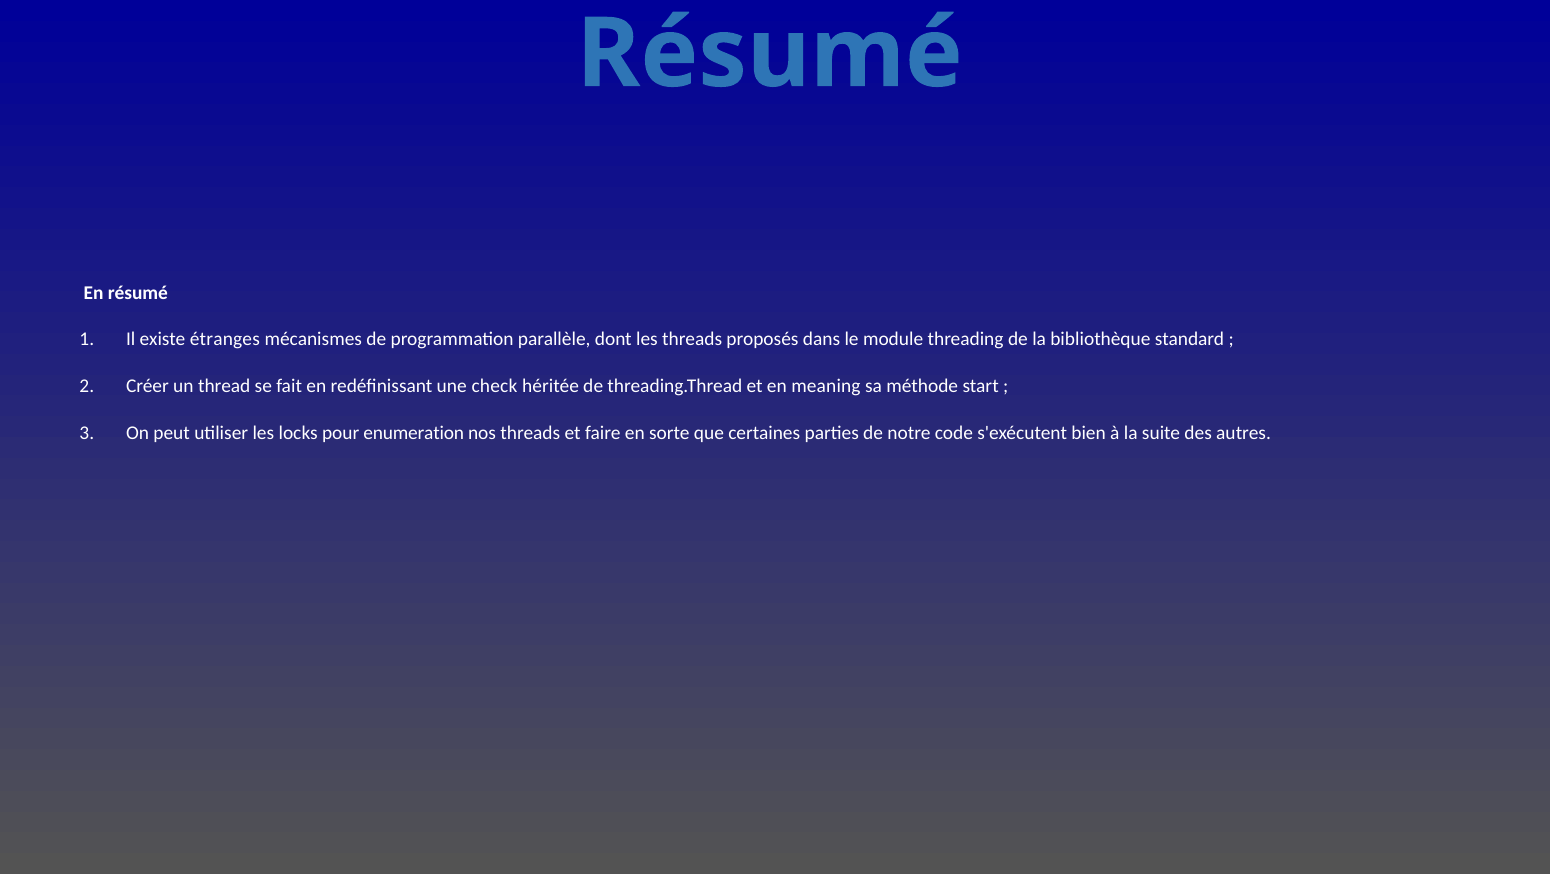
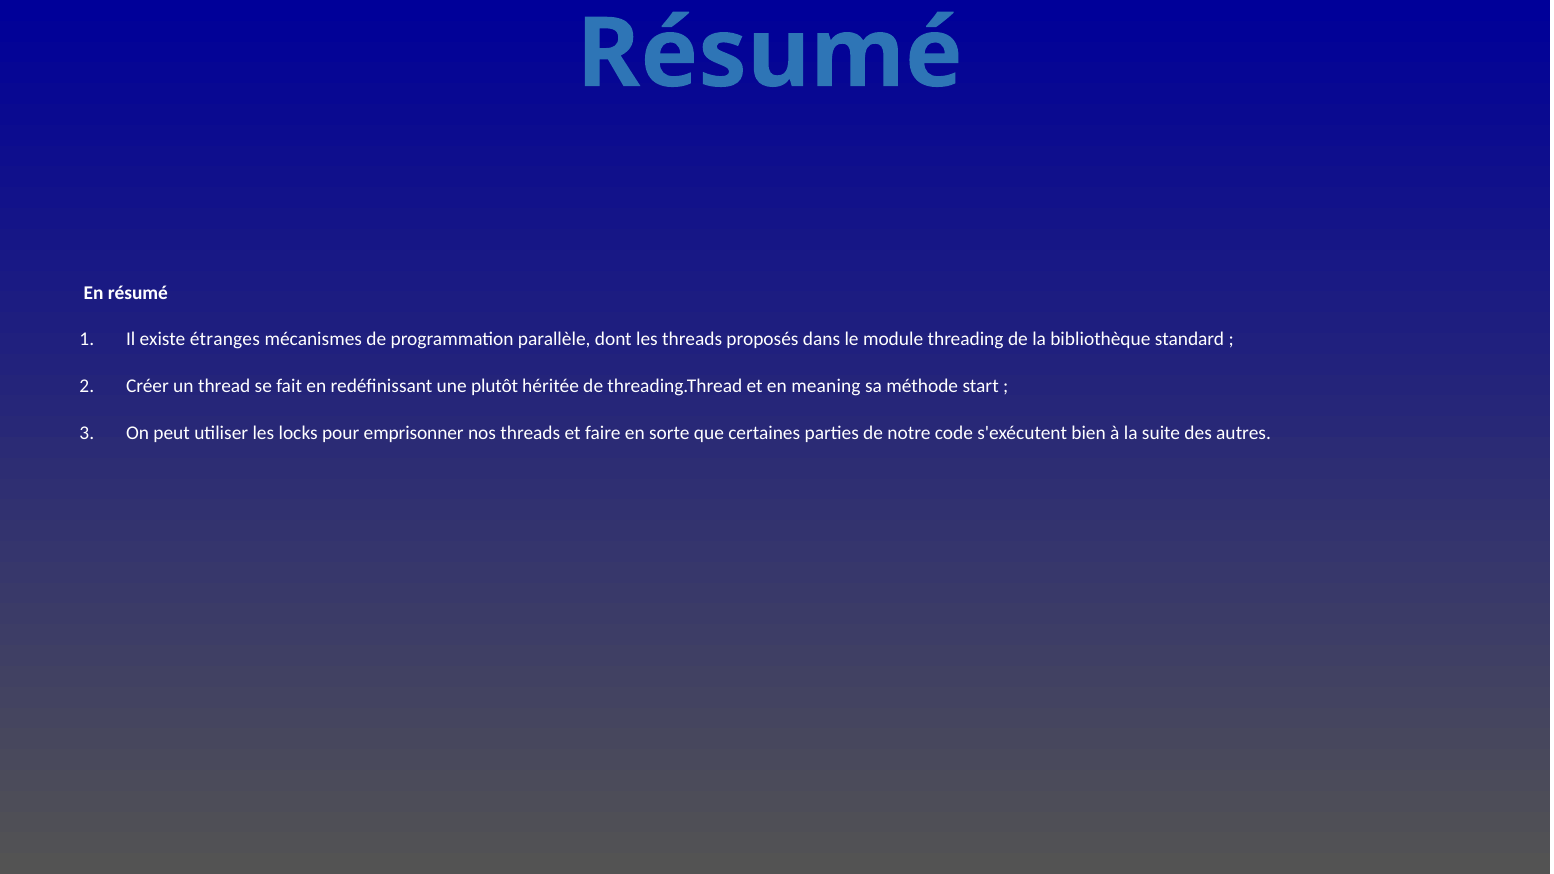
check: check -> plutôt (495, 386)
enumeration: enumeration -> emprisonner (414, 433)
